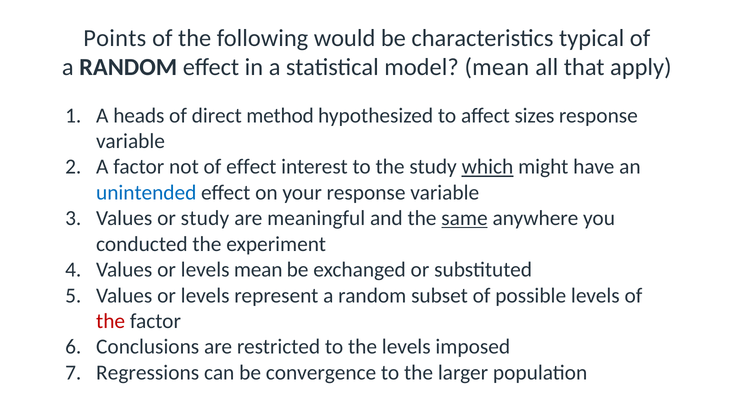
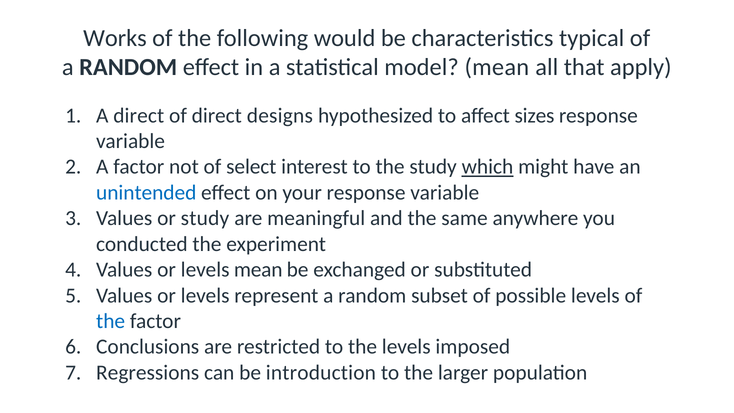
Points: Points -> Works (115, 38)
A heads: heads -> direct (139, 115)
method: method -> designs (280, 115)
of effect: effect -> select (251, 167)
same underline: present -> none (464, 218)
the colour: red -> blue (111, 321)
convergence: convergence -> introduction (321, 372)
